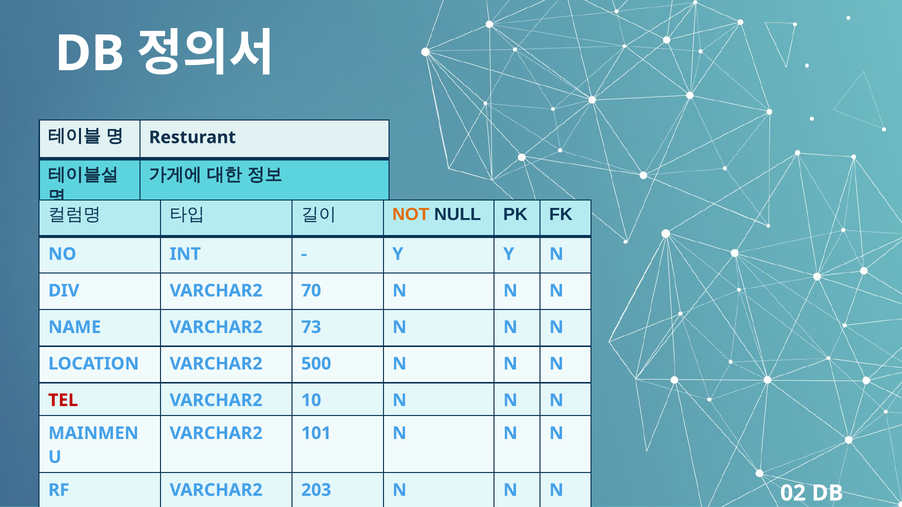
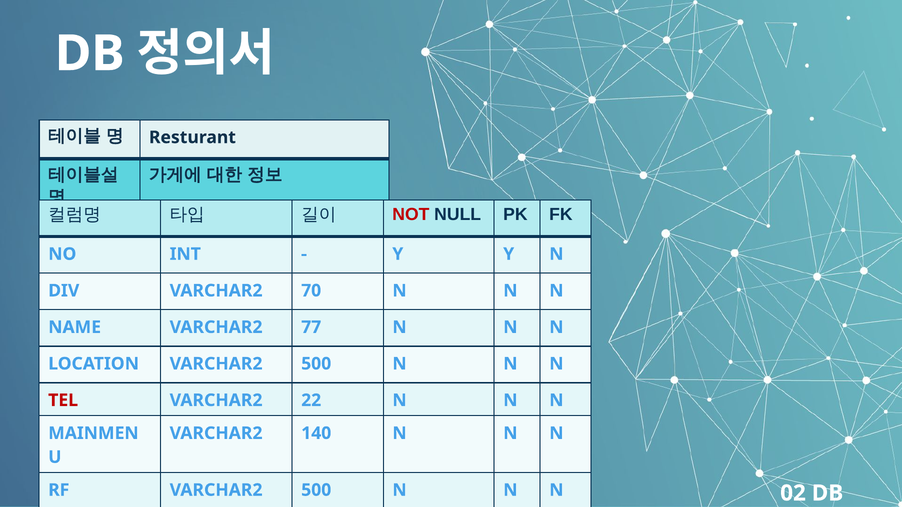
NOT colour: orange -> red (411, 215)
73: 73 -> 77 (311, 327)
10: 10 -> 22 (311, 401)
101: 101 -> 140 (316, 434)
RF VARCHAR2 203: 203 -> 500 (316, 490)
